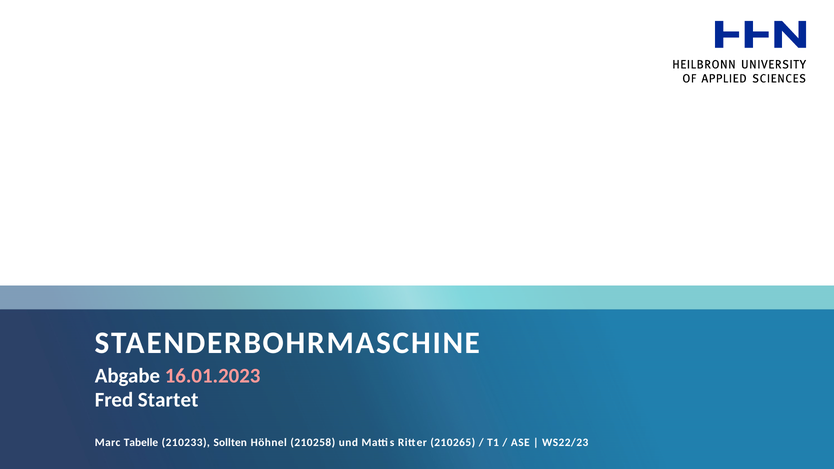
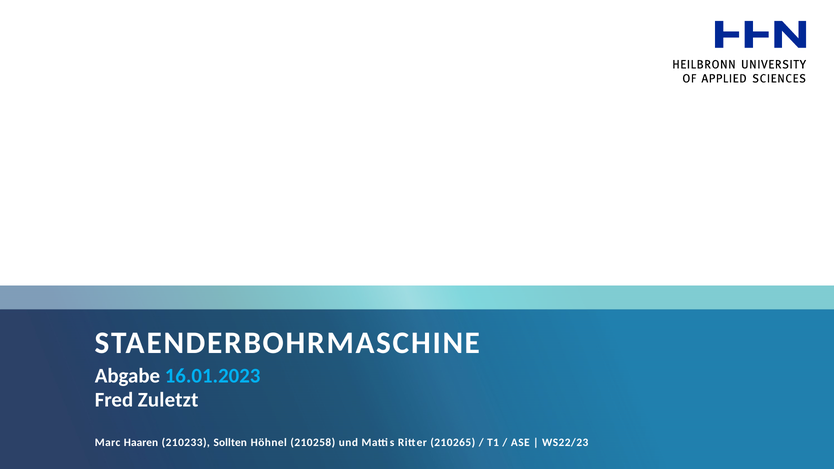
16.01.2023 colour: pink -> light blue (213, 376)
Startet: Startet -> Zuletzt (168, 400)
Tabelle: Tabelle -> Haaren (141, 443)
